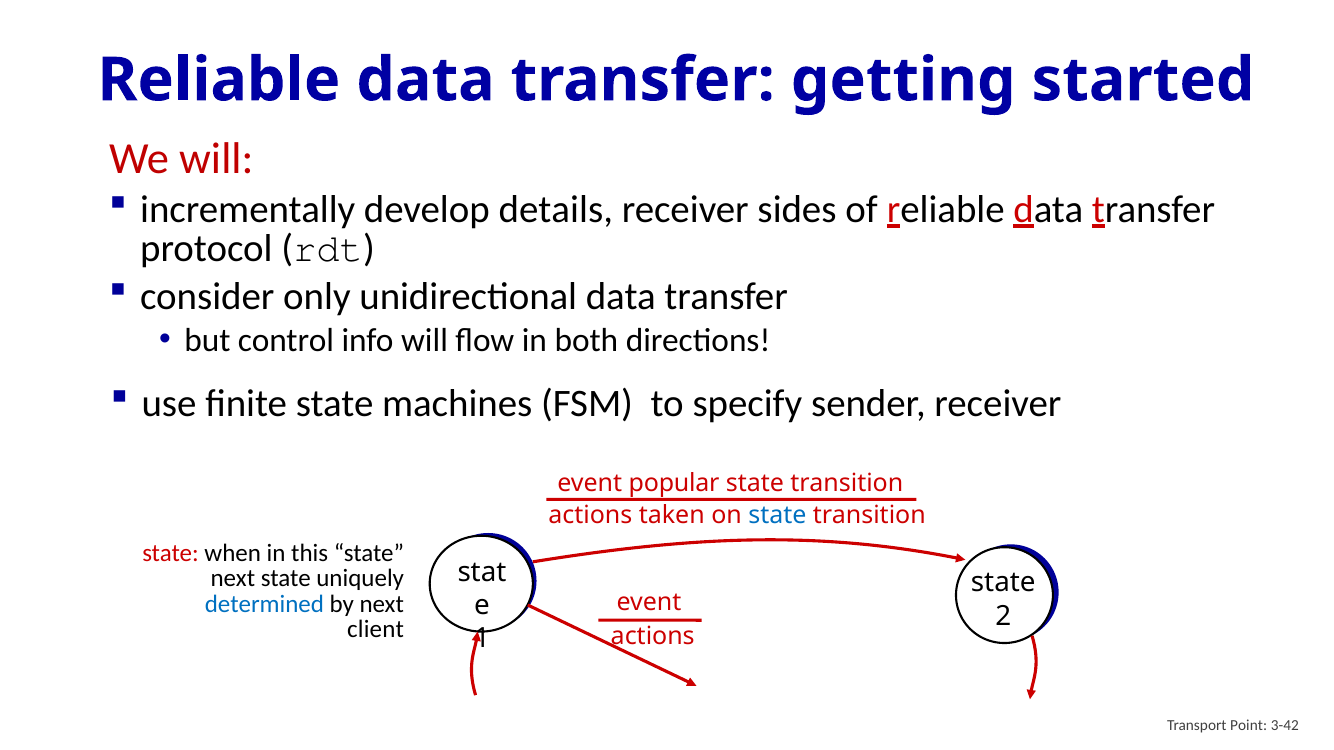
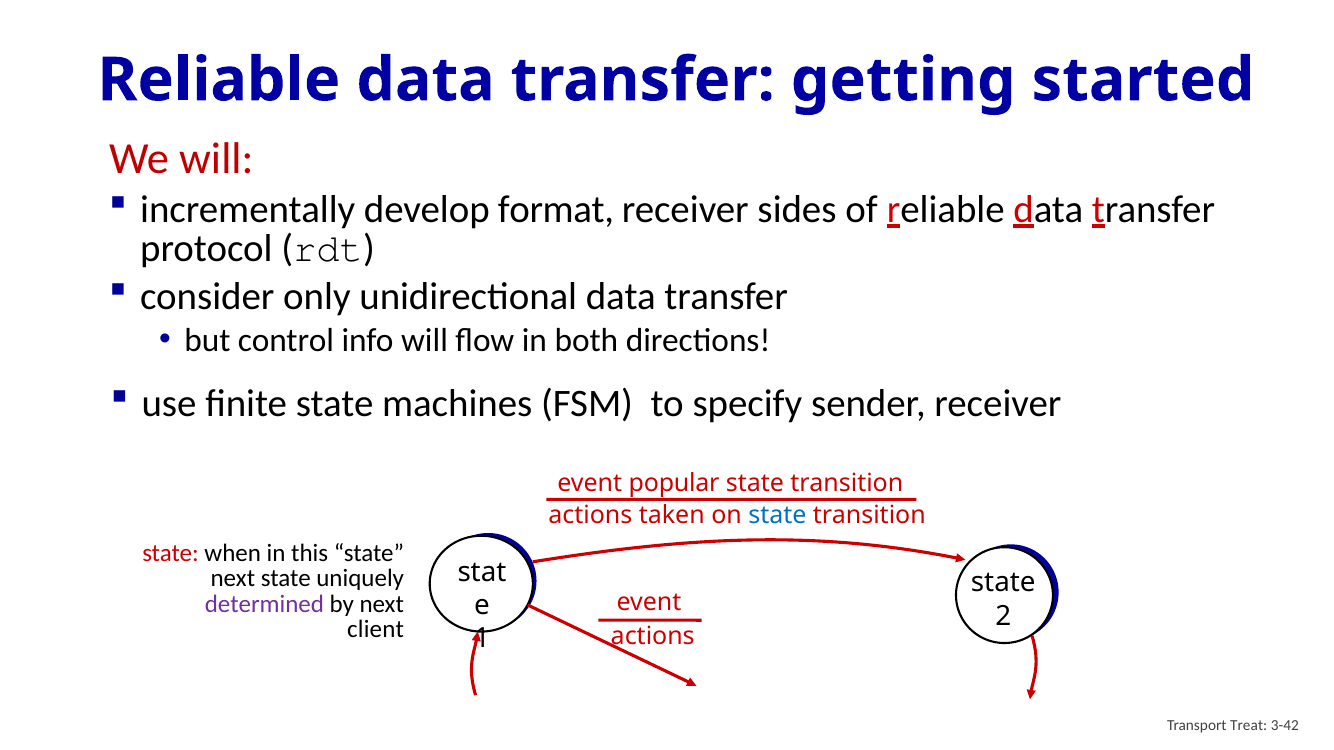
details: details -> format (556, 209)
determined colour: blue -> purple (264, 604)
Point: Point -> Treat (1249, 726)
